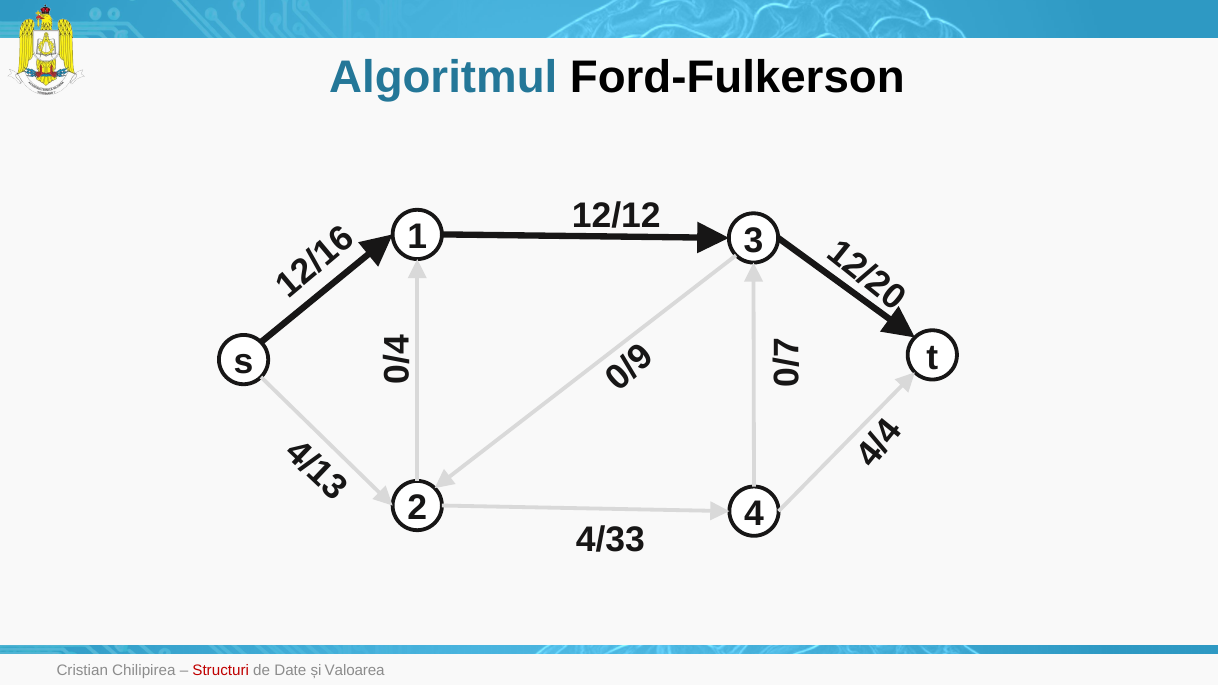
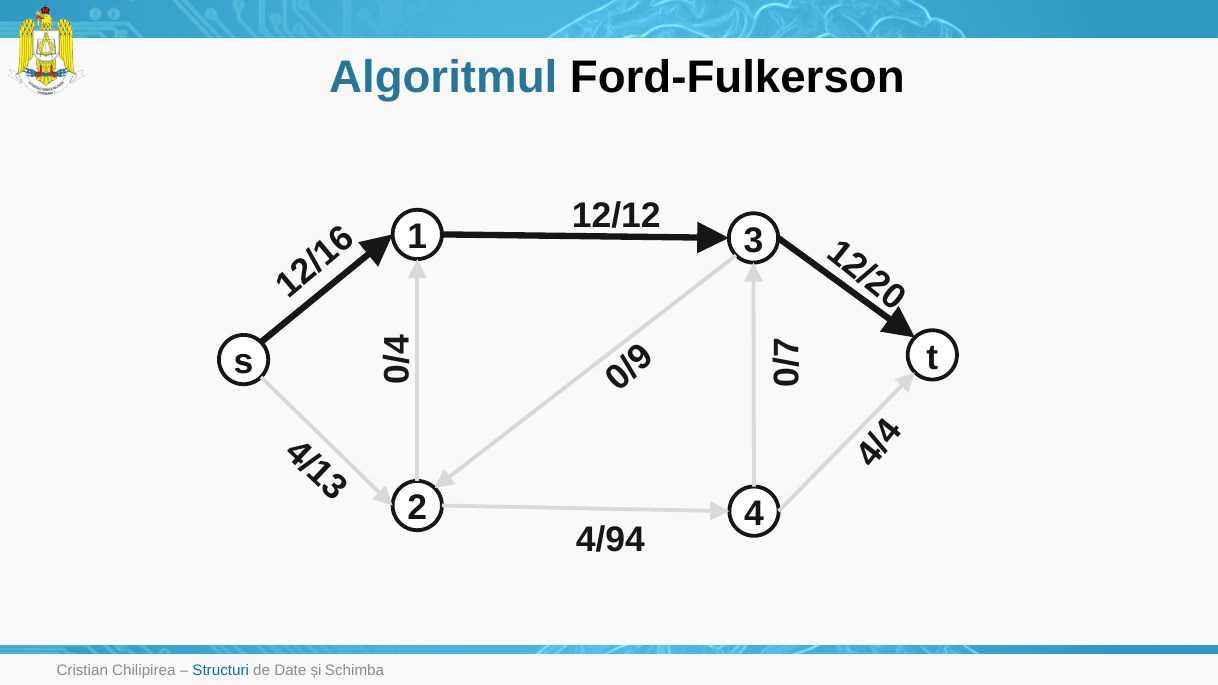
4/33: 4/33 -> 4/94 (610, 539)
Structuri colour: red -> blue (221, 670)
Valoarea: Valoarea -> Schimba (355, 670)
